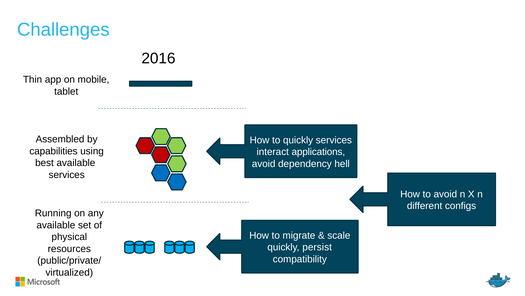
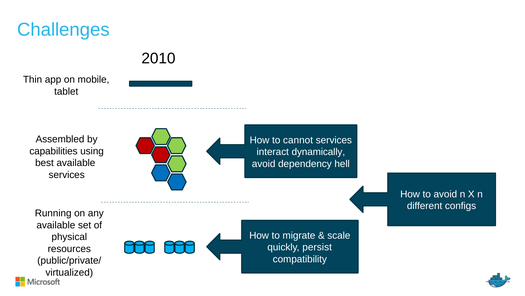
2016: 2016 -> 2010 (158, 58)
to quickly: quickly -> cannot (298, 140)
applications: applications -> dynamically (318, 152)
